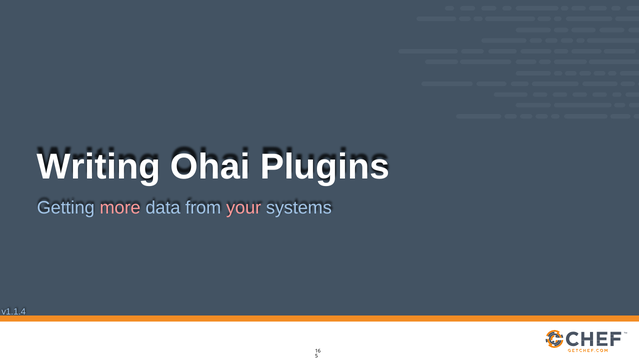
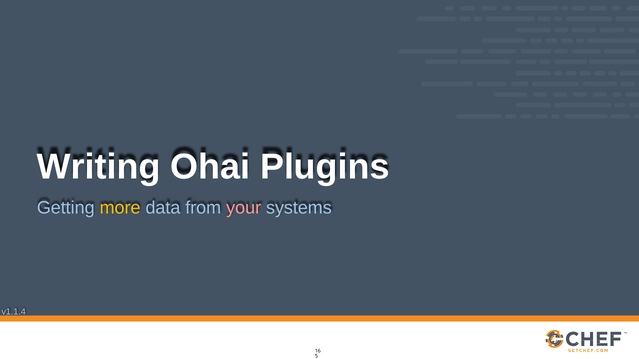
more colour: pink -> yellow (120, 208)
